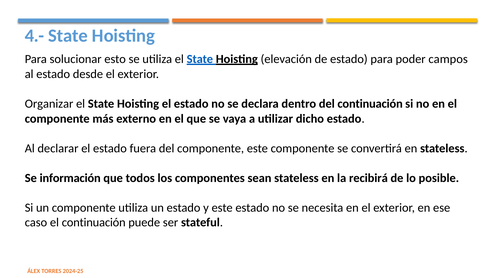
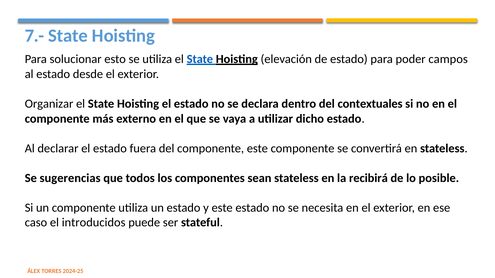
4.-: 4.- -> 7.- (35, 36)
del continuación: continuación -> contextuales (370, 104)
información: información -> sugerencias (70, 178)
el continuación: continuación -> introducidos (94, 223)
